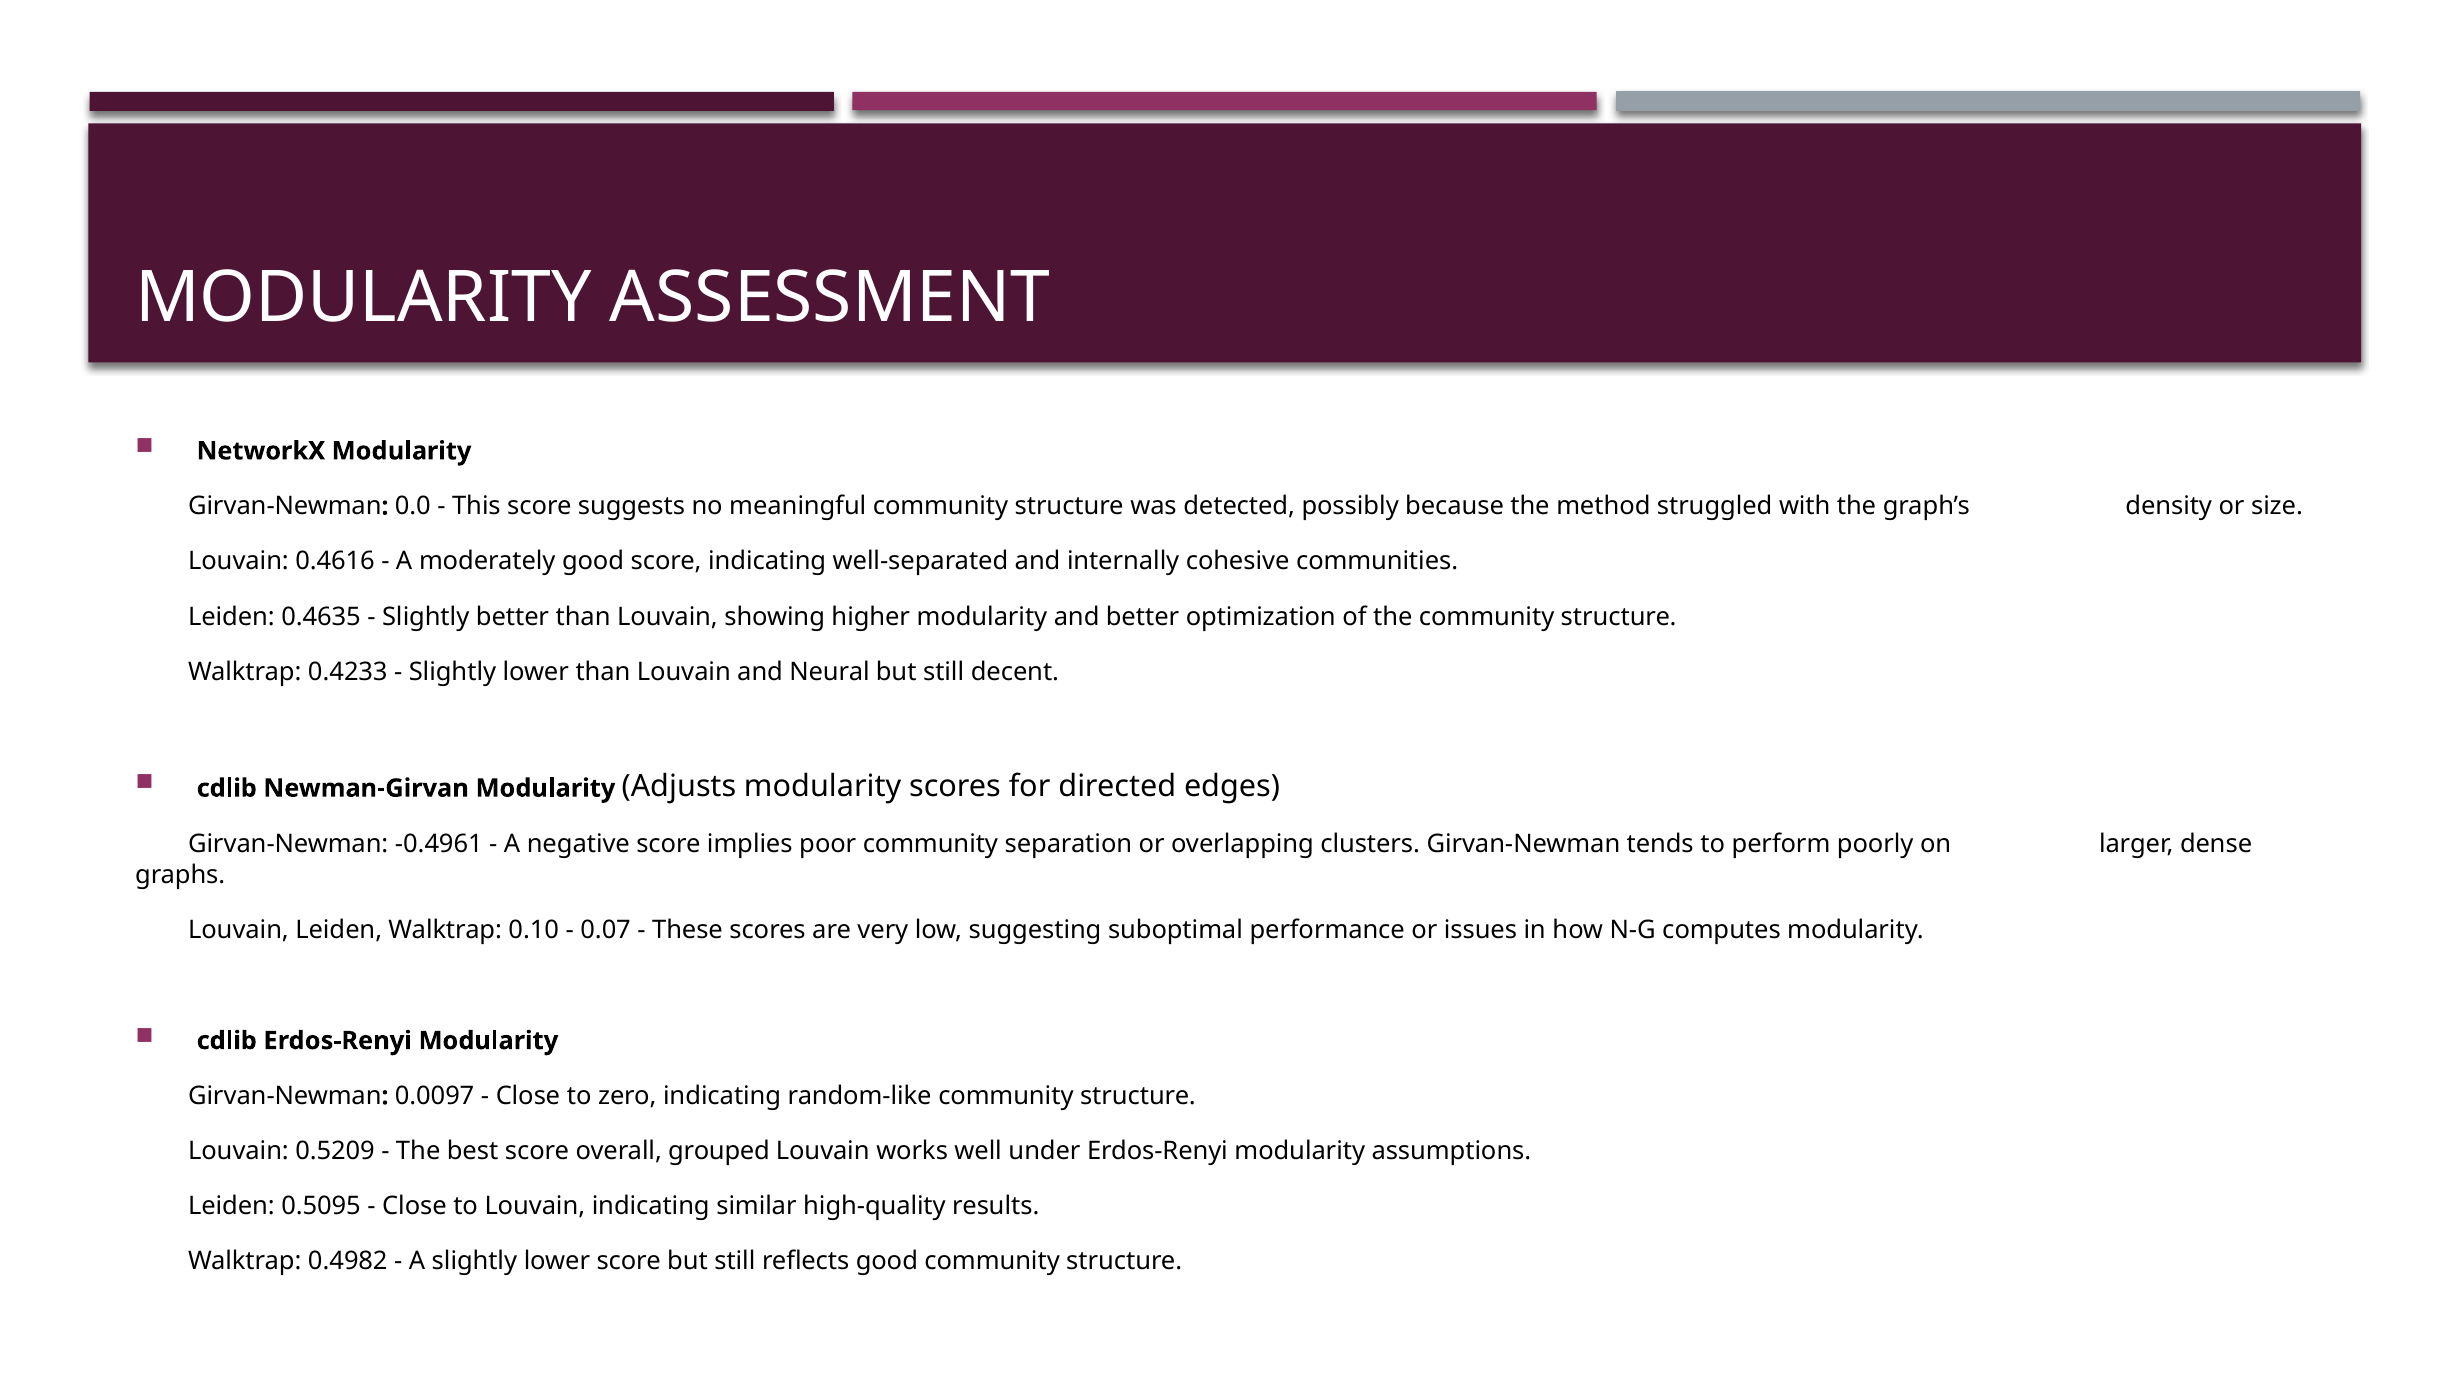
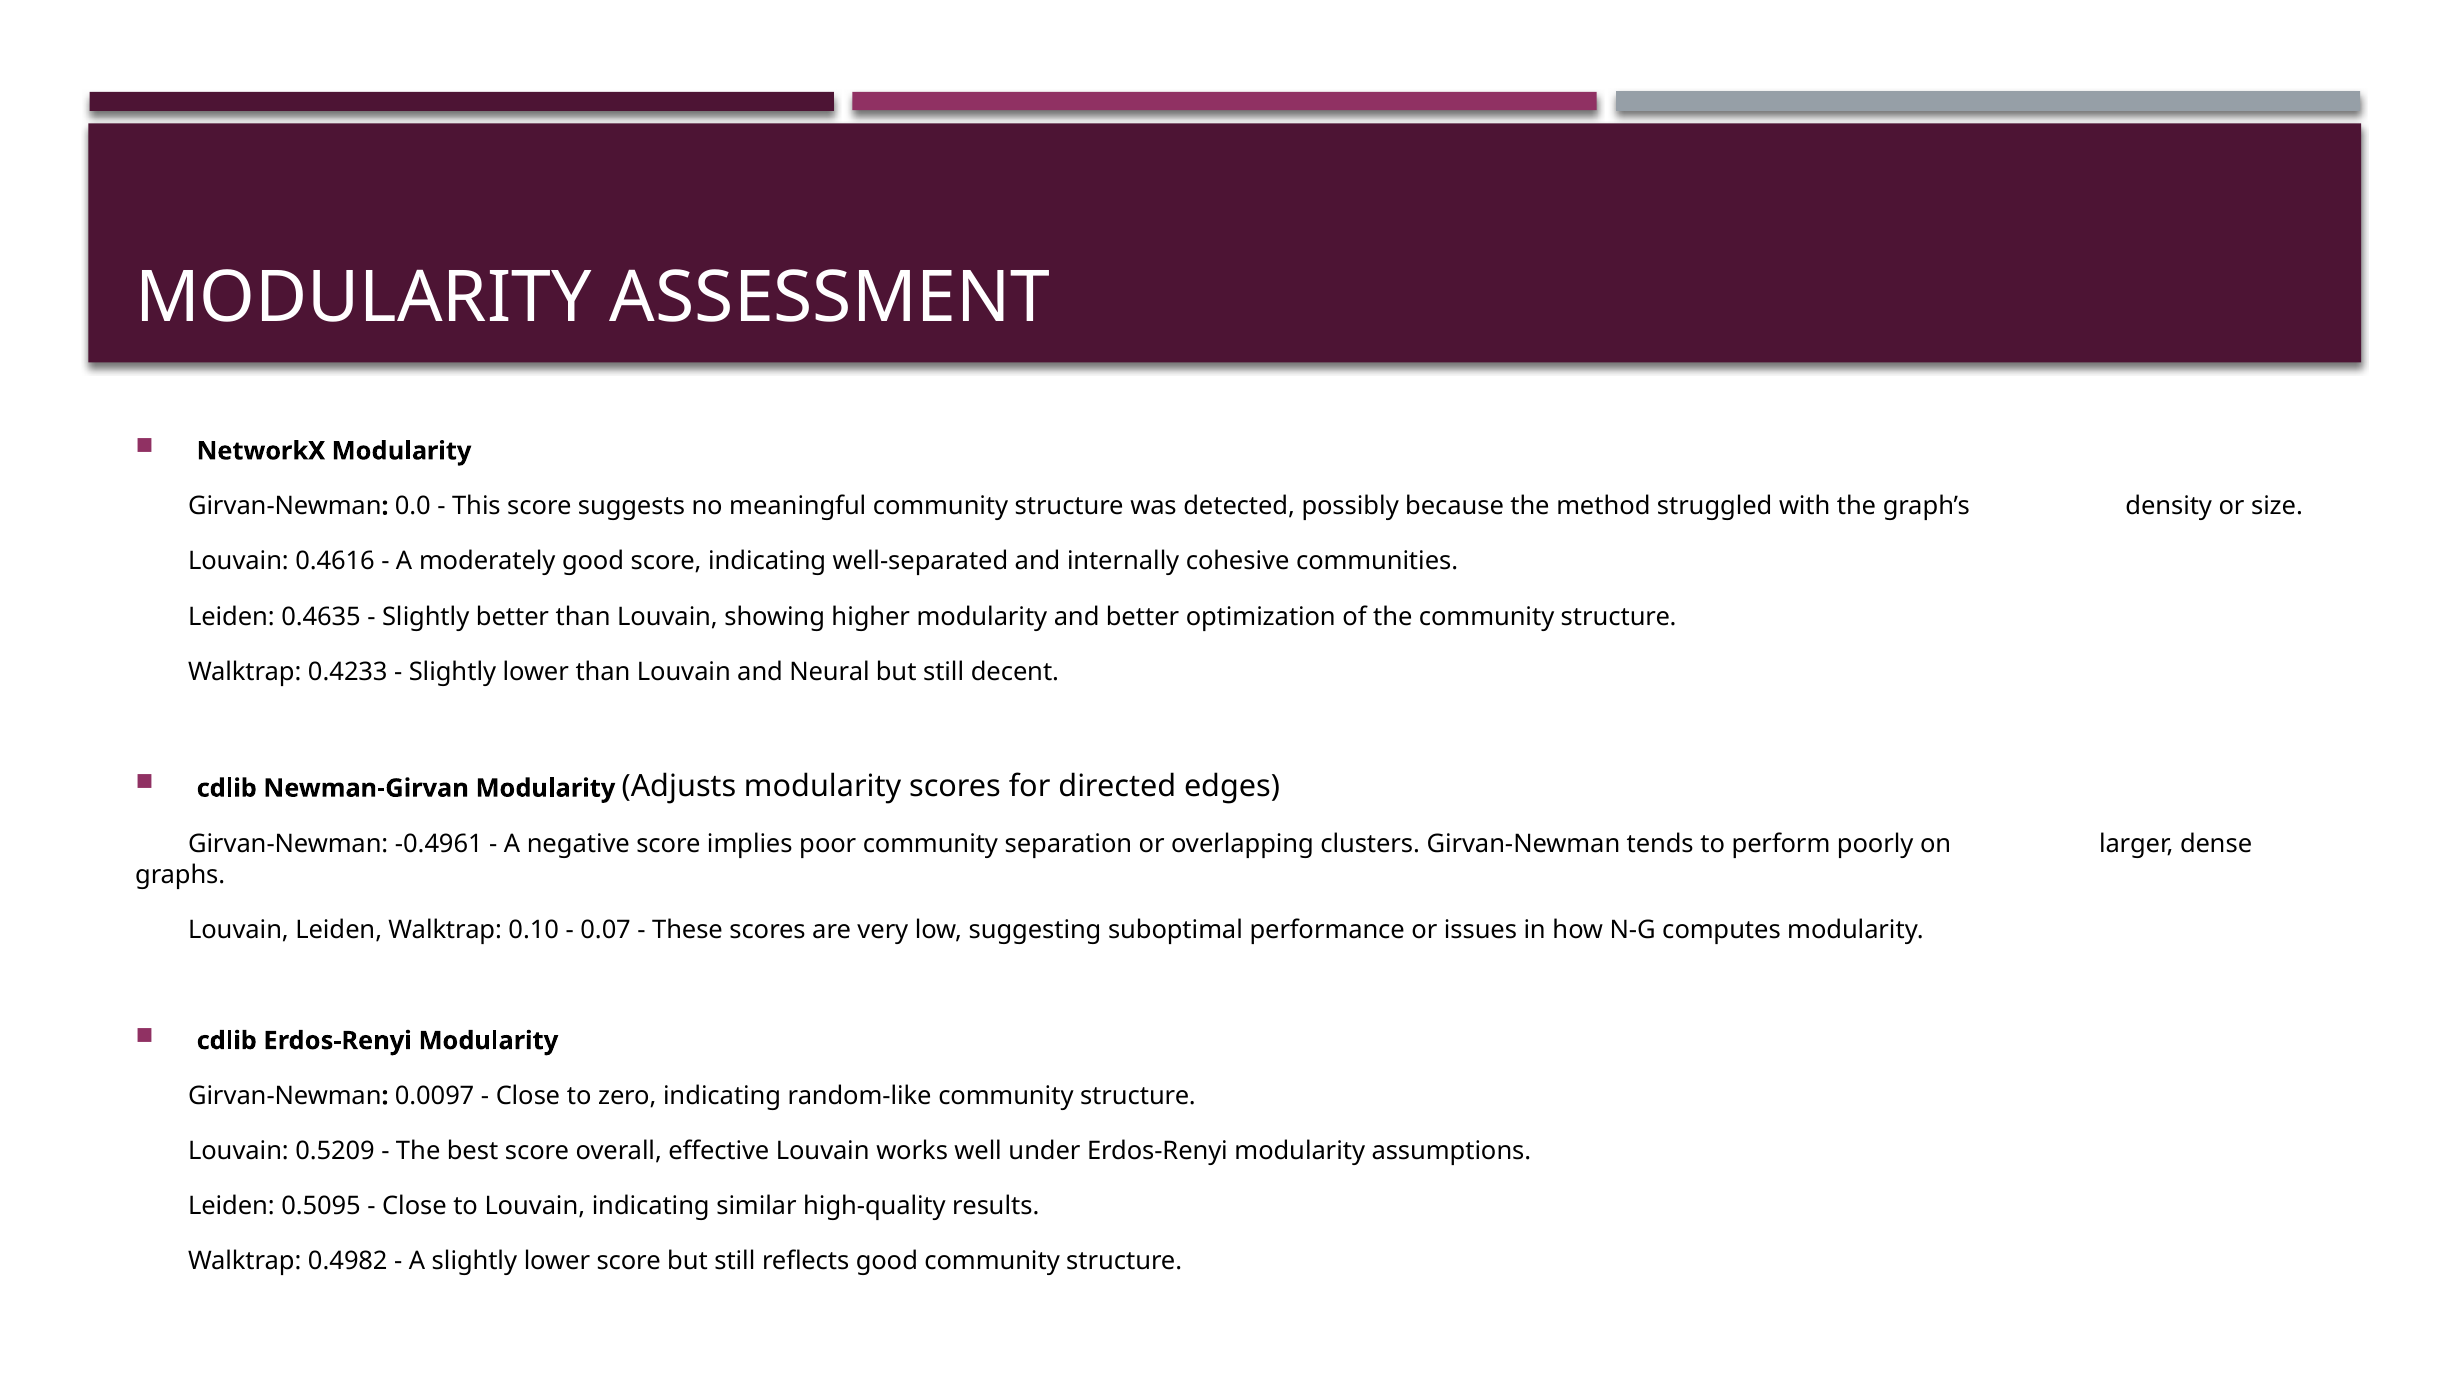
grouped: grouped -> effective (719, 1151)
